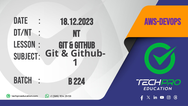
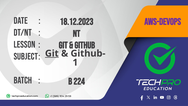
Git underline: none -> present (52, 53)
